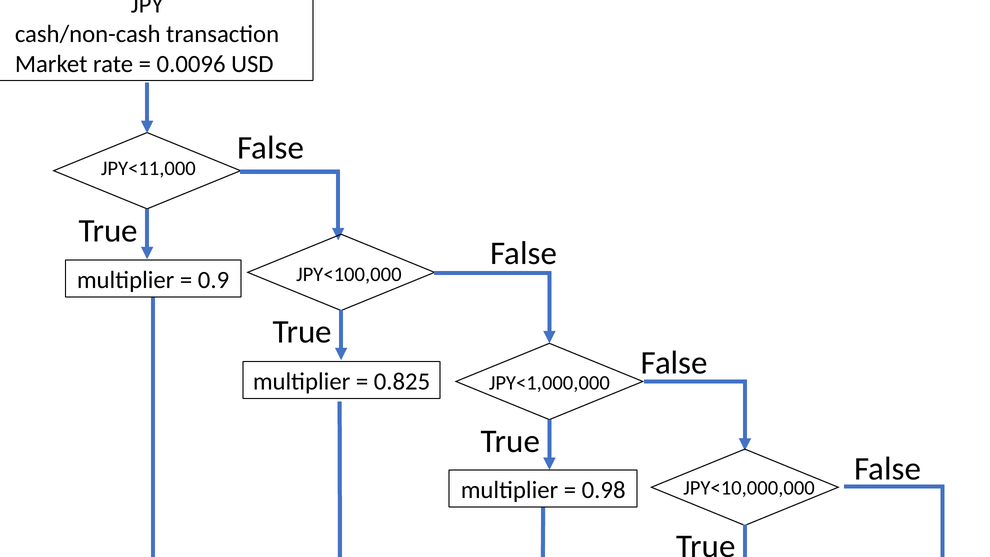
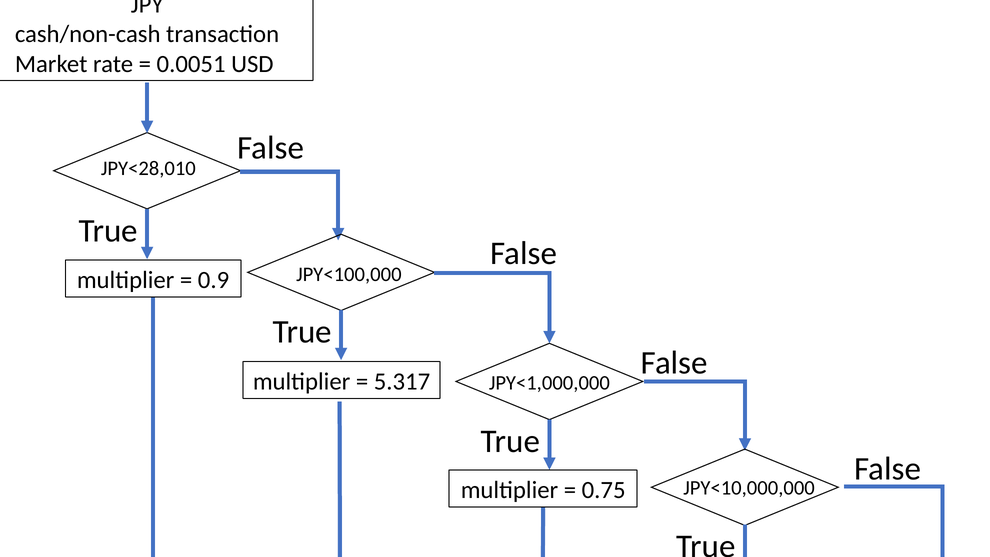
0.0096: 0.0096 -> 0.0051 (191, 64)
JPY<11,000: JPY<11,000 -> JPY<28,010 (148, 168)
0.825: 0.825 -> 5.317 (402, 382)
0.98: 0.98 -> 0.75 (604, 490)
